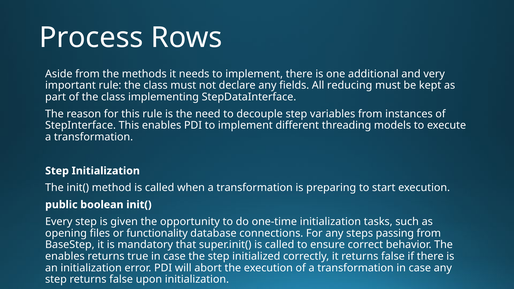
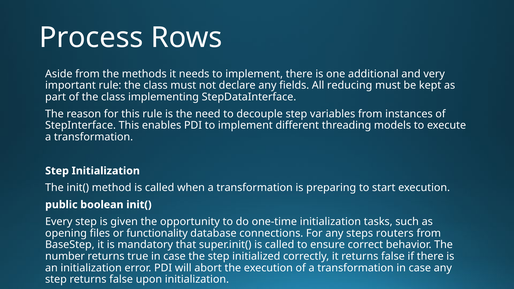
passing: passing -> routers (395, 233)
enables: enables -> number (65, 256)
